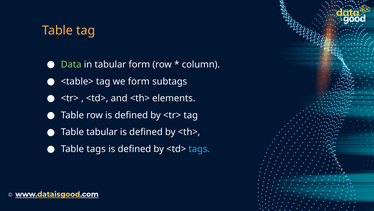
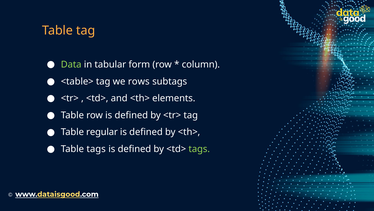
we form: form -> rows (139, 81)
Table tabular: tabular -> regular (102, 132)
tags colour: light blue -> light green (199, 148)
